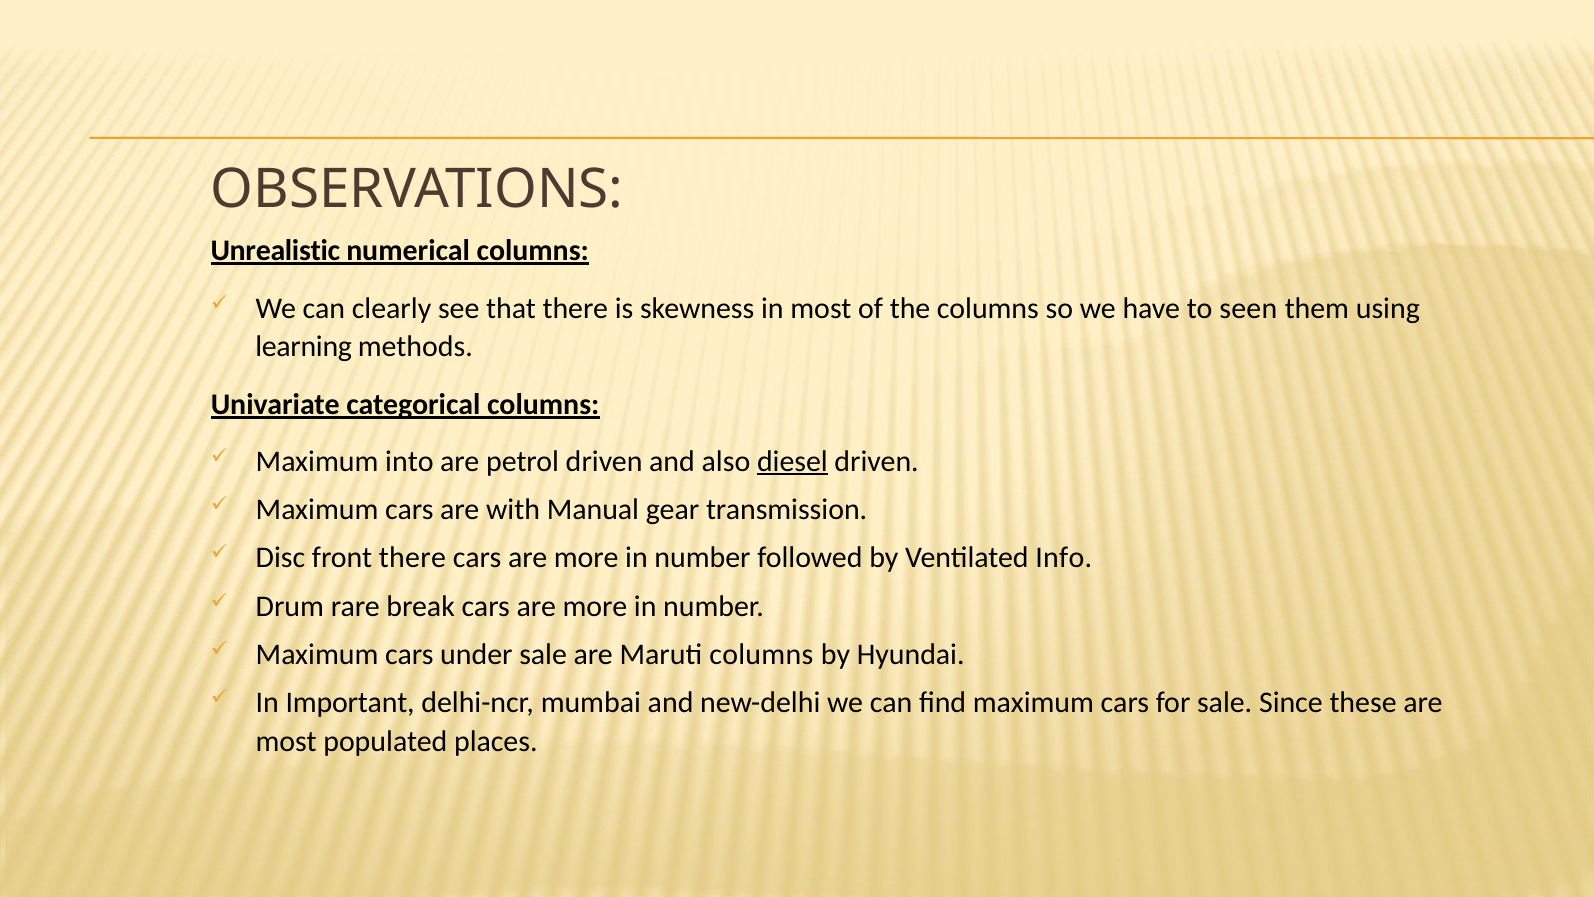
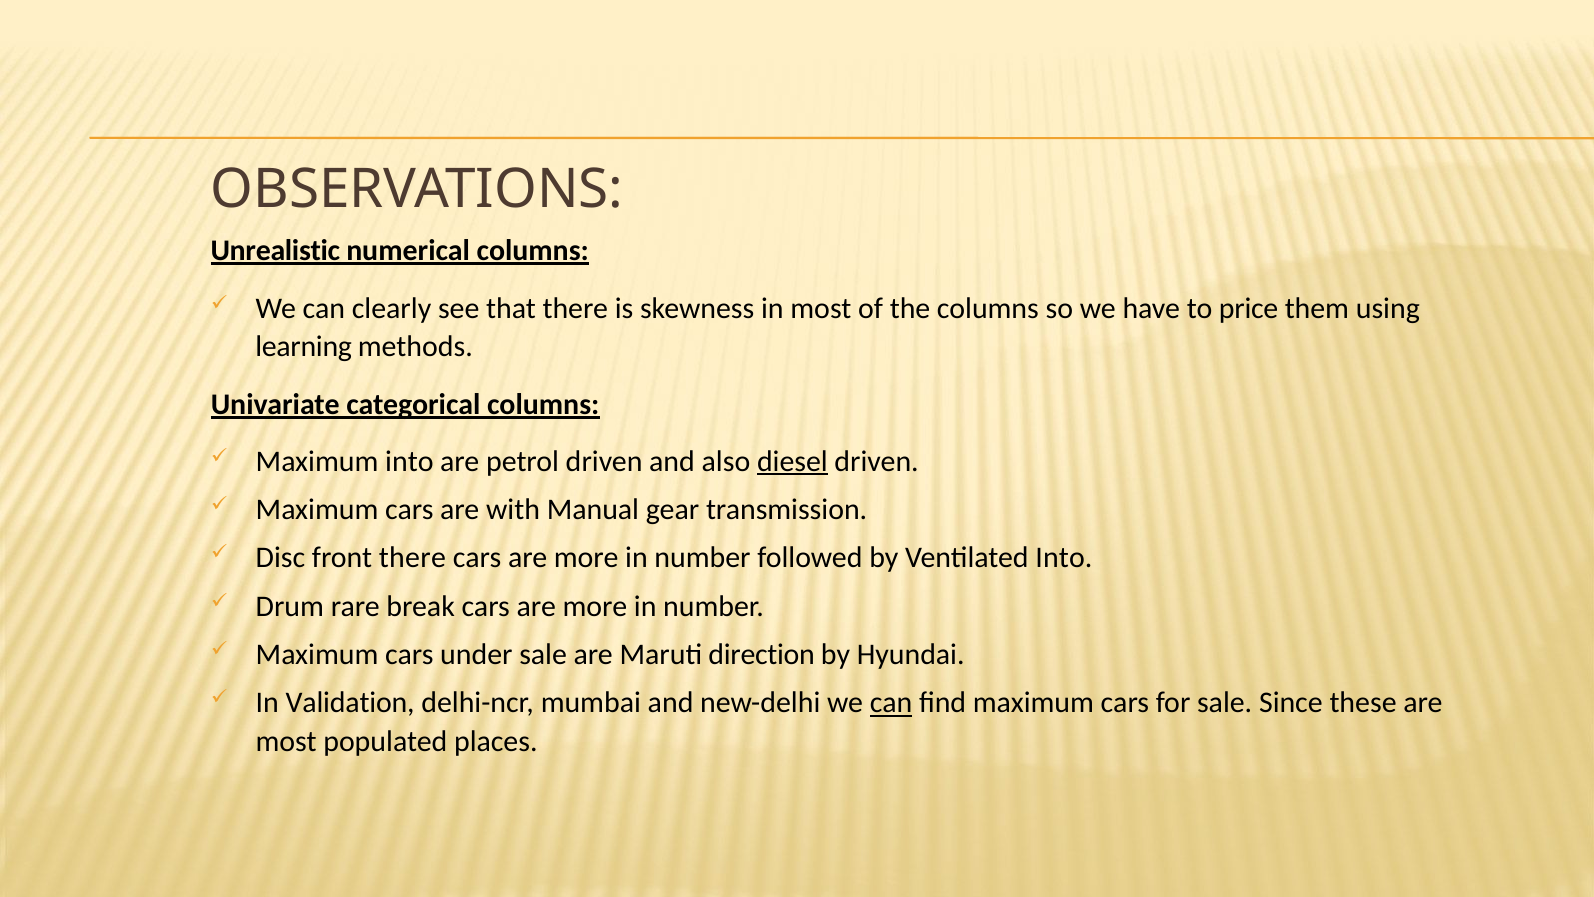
seen: seen -> price (1249, 308)
Ventilated Info: Info -> Into (1064, 558)
Maruti columns: columns -> direction (762, 654)
Important: Important -> Validation (350, 703)
can underline: none -> present (891, 703)
